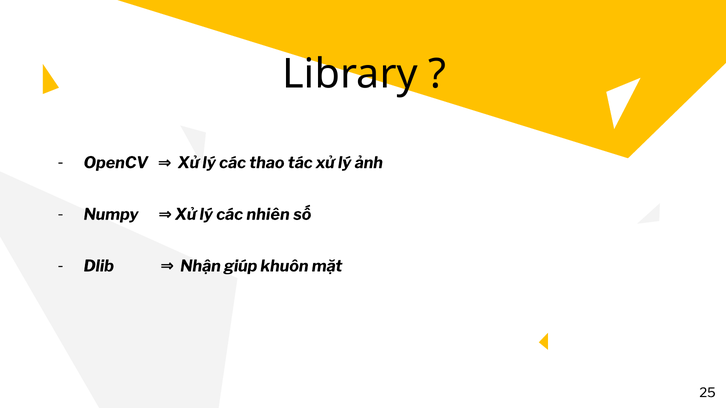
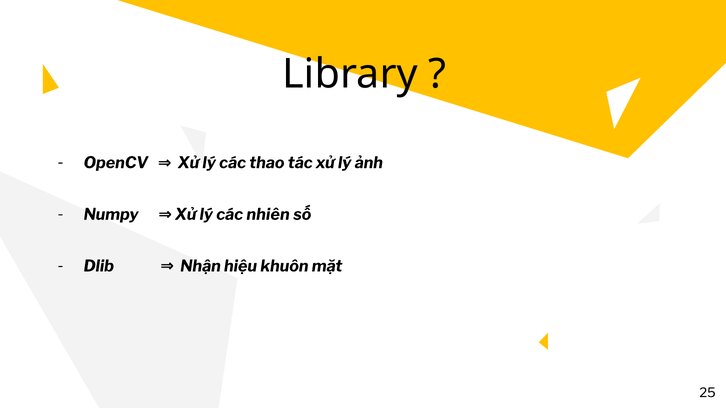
giúp: giúp -> hiệu (240, 266)
